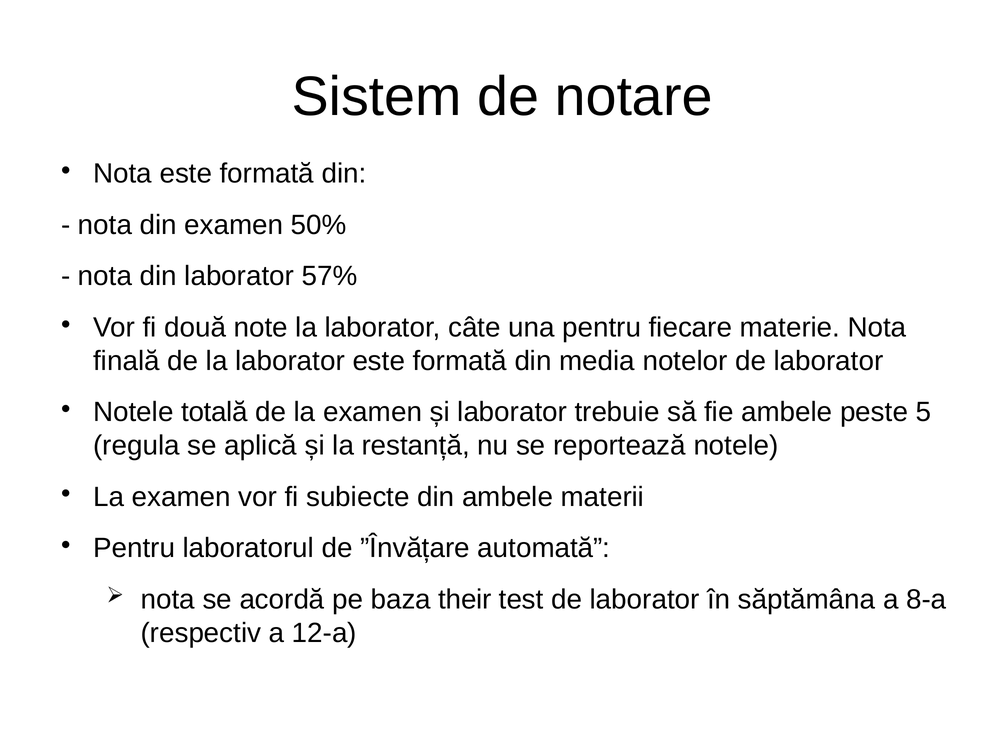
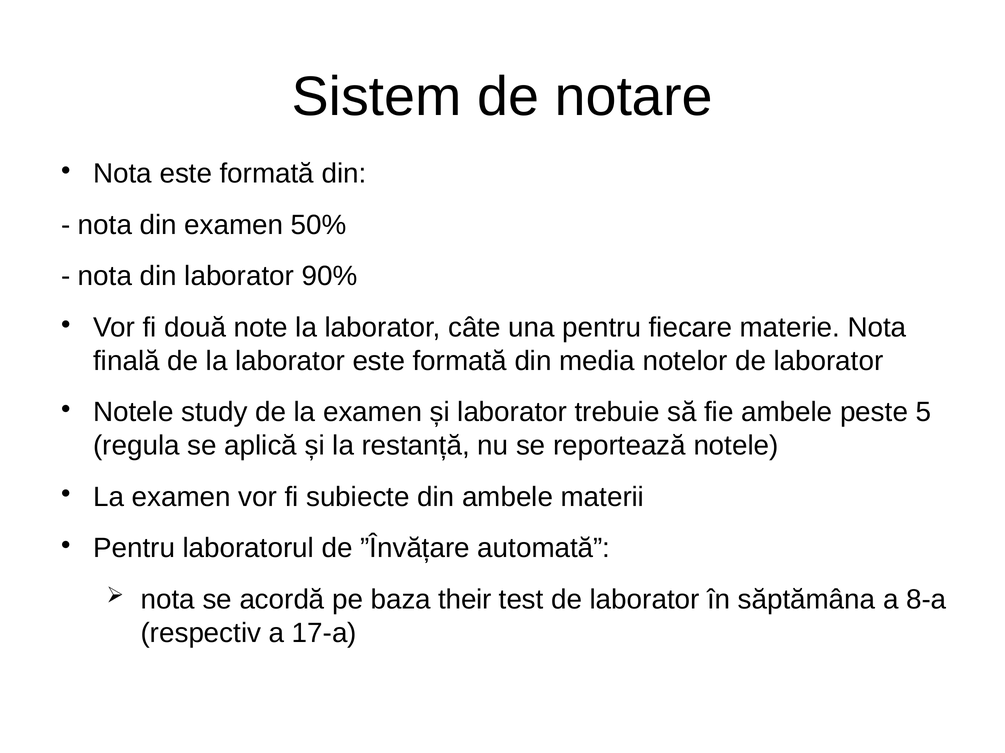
57%: 57% -> 90% (329, 277)
totală: totală -> study (214, 413)
12-a: 12-a -> 17-a (324, 633)
